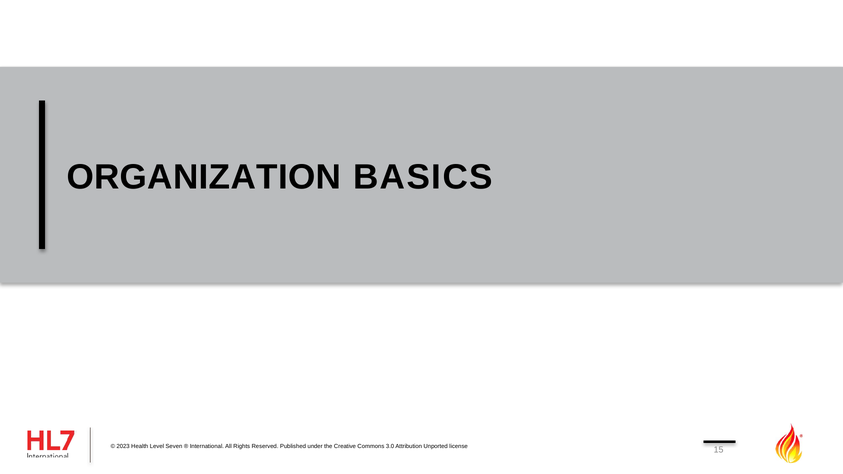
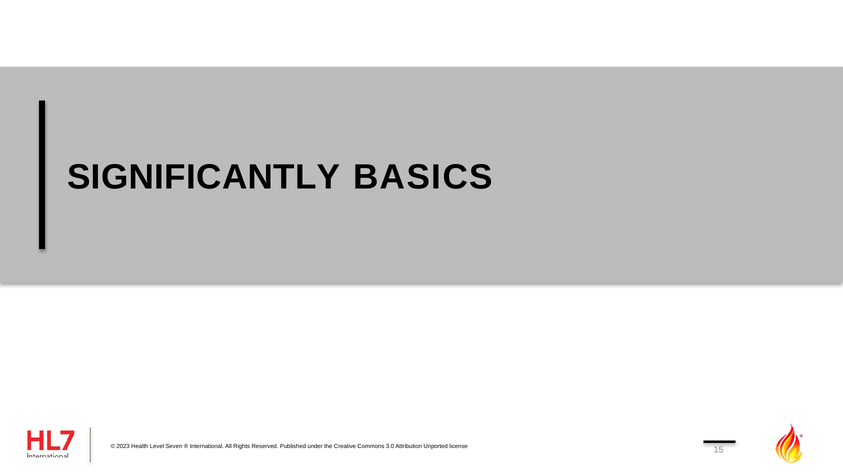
ORGANIZATION: ORGANIZATION -> SIGNIFICANTLY (204, 177)
